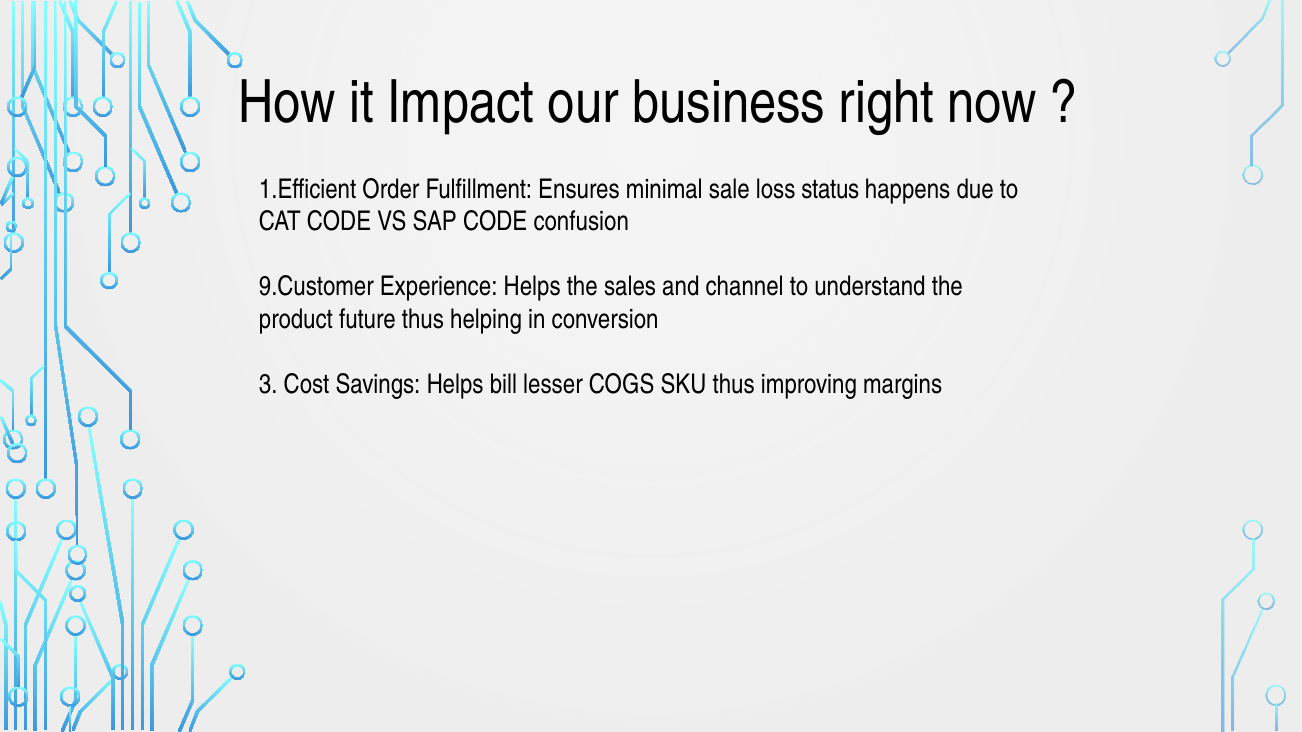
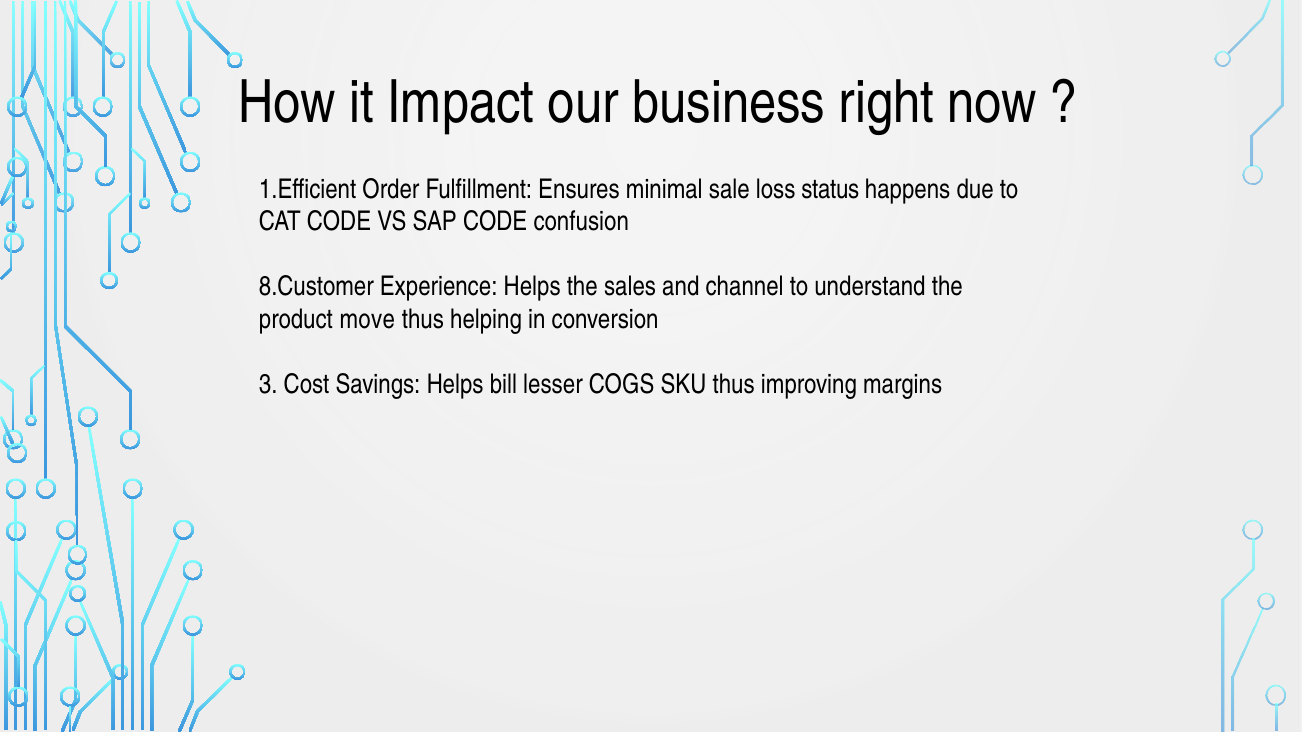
9.Customer: 9.Customer -> 8.Customer (316, 287)
future: future -> move (367, 319)
